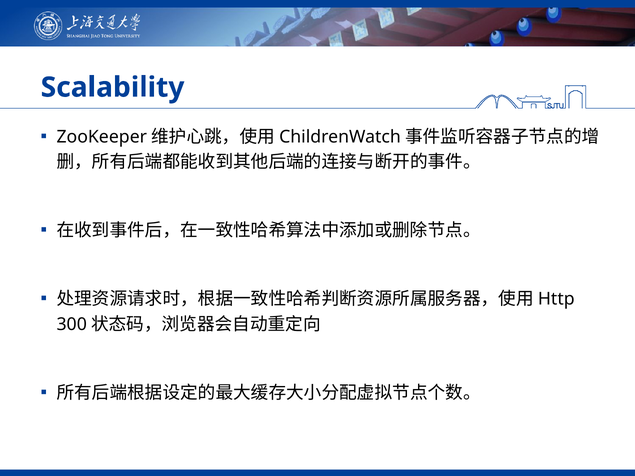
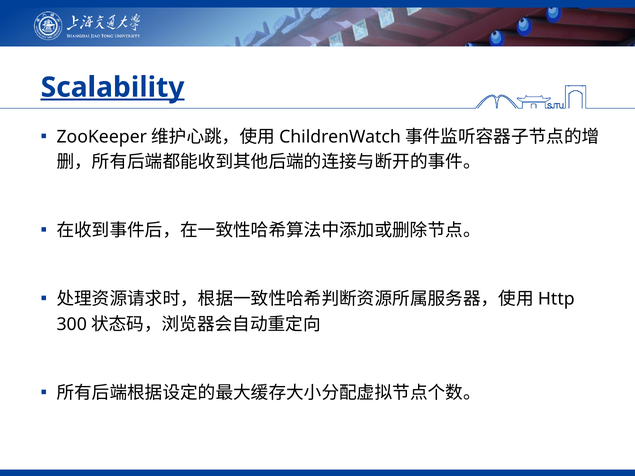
Scalability underline: none -> present (113, 87)
